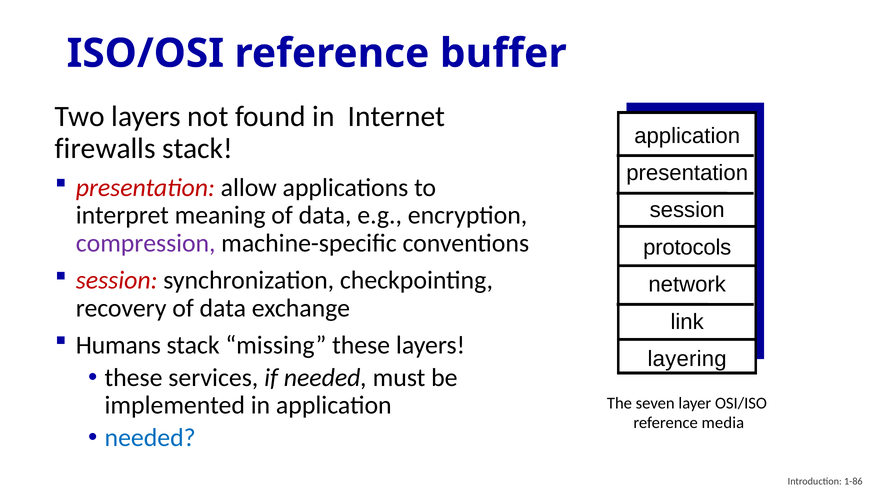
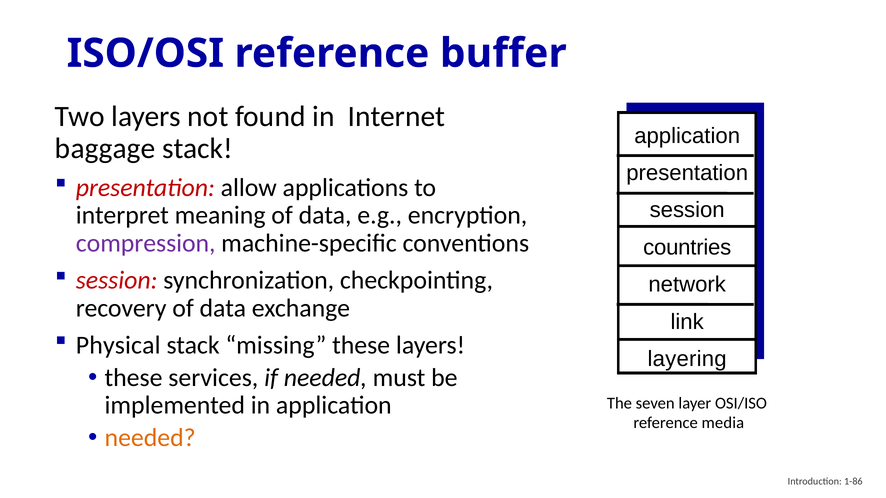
firewalls: firewalls -> baggage (105, 149)
protocols: protocols -> countries (687, 248)
Humans: Humans -> Physical (118, 345)
needed colour: blue -> orange (150, 438)
